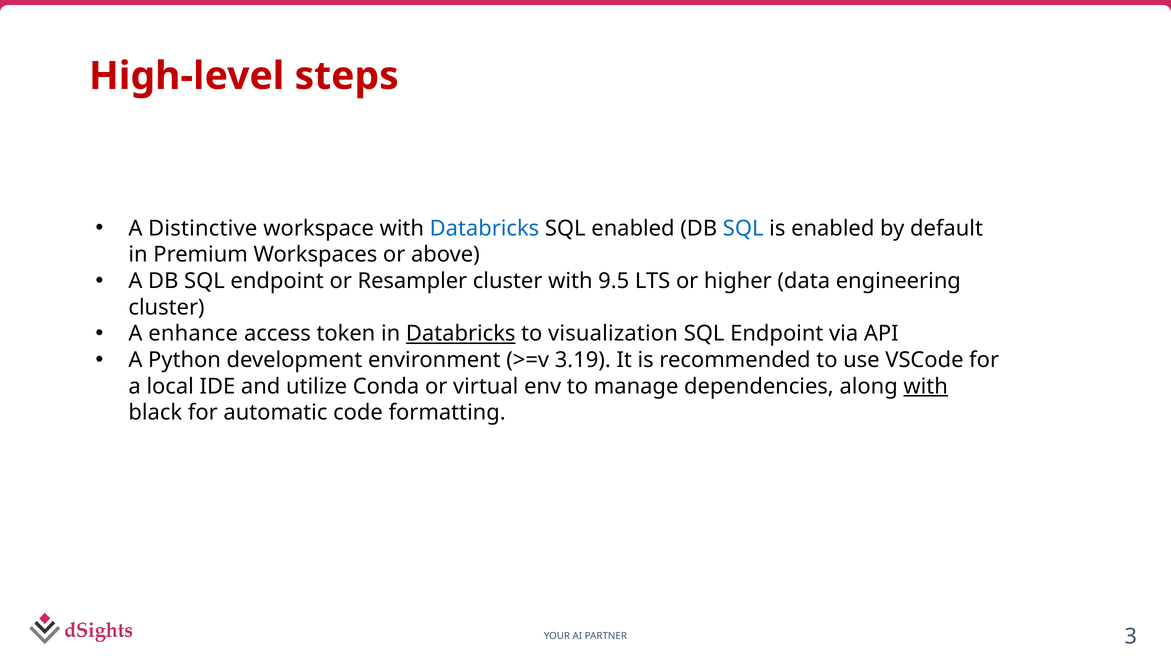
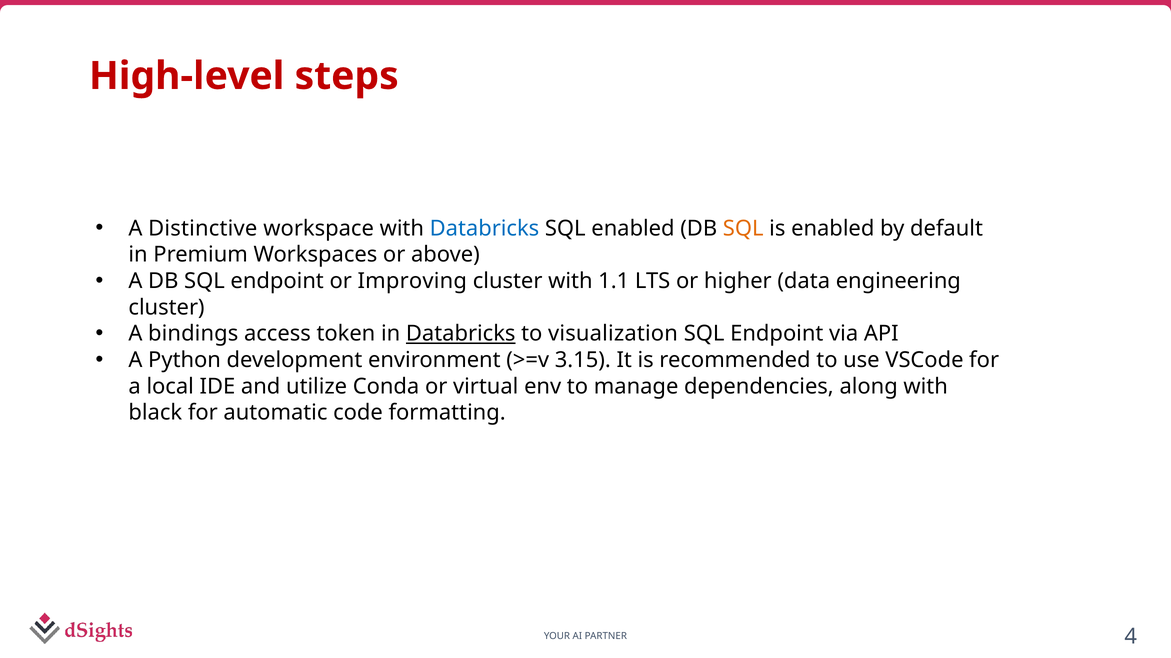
SQL colour: blue -> orange (743, 229)
Resampler: Resampler -> Improving (412, 281)
9.5: 9.5 -> 1.1 (614, 281)
enhance: enhance -> bindings (193, 334)
3.19: 3.19 -> 3.15 (583, 360)
with underline: present -> none (926, 387)
3: 3 -> 4 (1131, 637)
